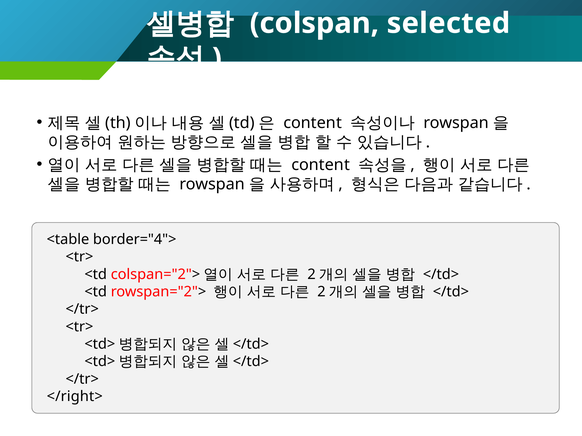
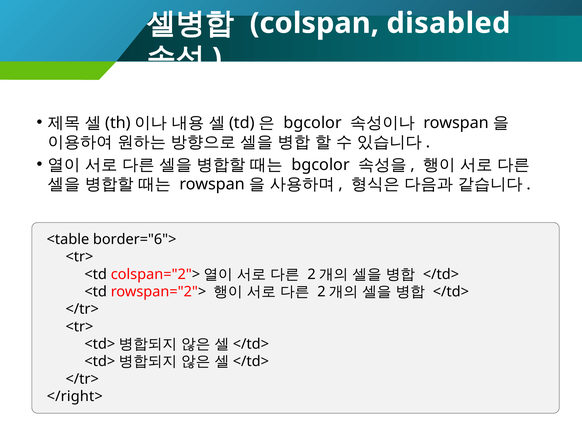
selected: selected -> disabled (448, 23)
content: content -> bgcolor (313, 123)
content: content -> bgcolor (321, 165)
border="4">: border="4"> -> border="6"> (135, 240)
